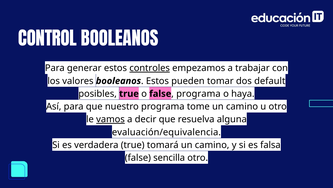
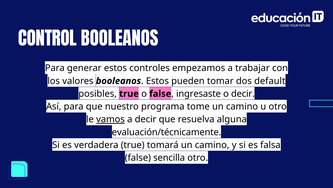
controles underline: present -> none (150, 68)
programa: programa -> ingresaste (199, 93)
o haya: haya -> decir (243, 93)
evaluación/equivalencia: evaluación/equivalencia -> evaluación/técnicamente (167, 132)
